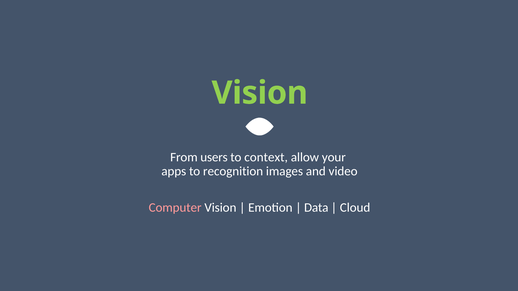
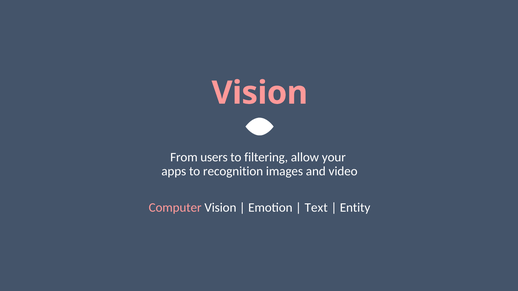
Vision colour: light green -> pink (260, 93)
context: context -> filtering (266, 157)
Data: Data -> Text (316, 208)
Cloud: Cloud -> Entity (355, 208)
